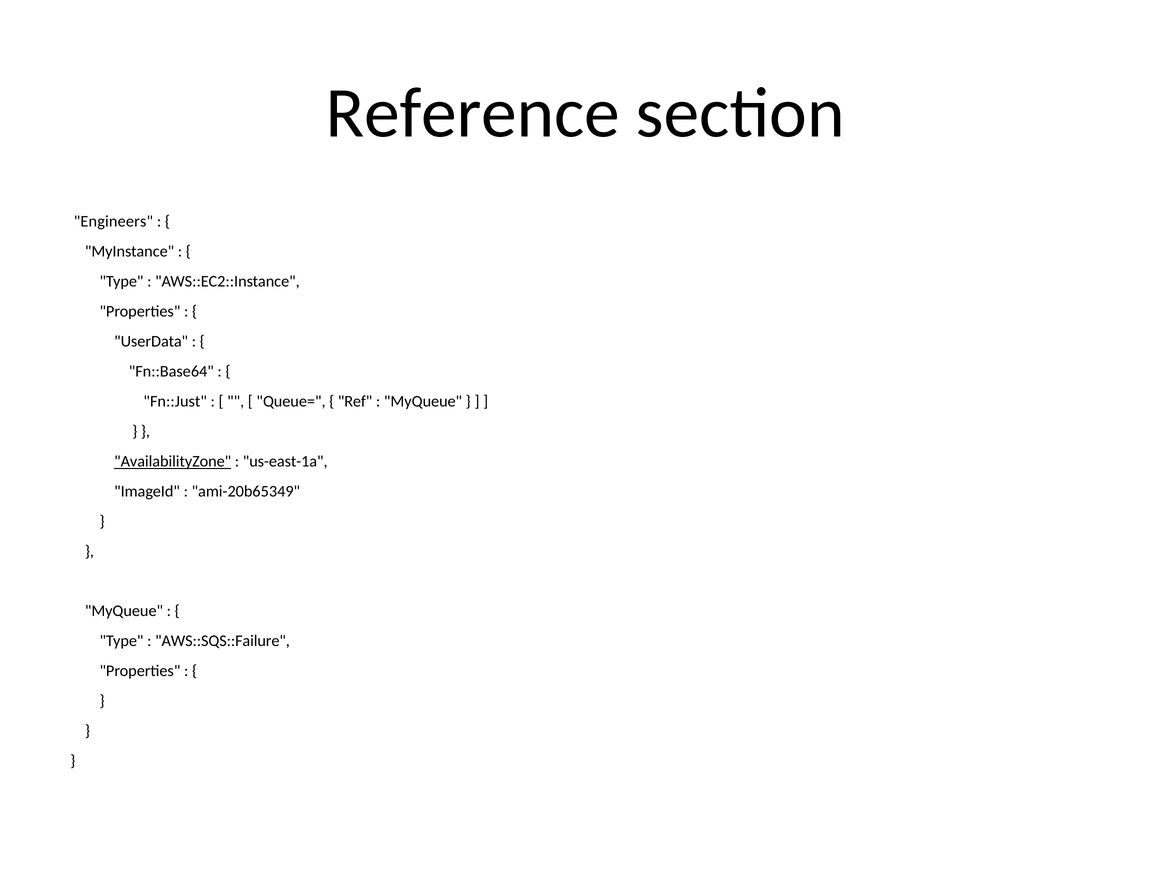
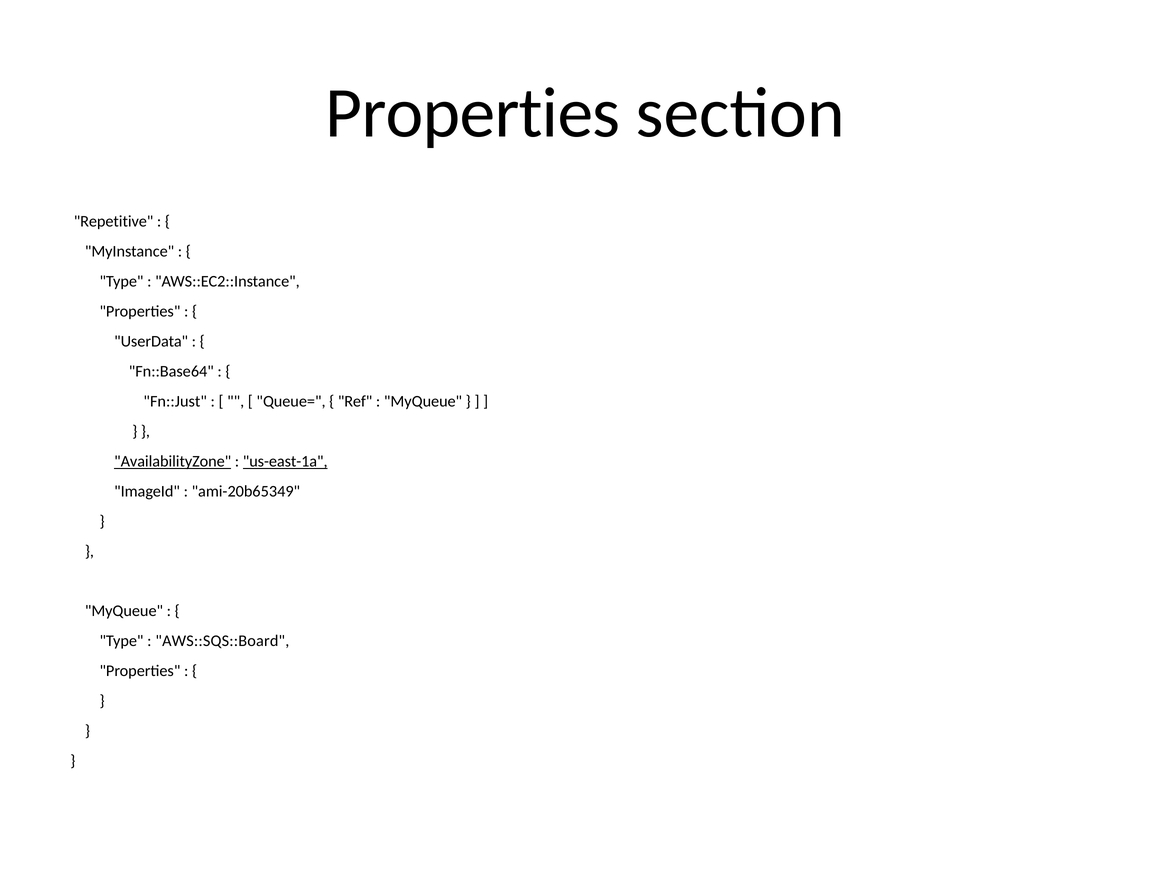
Reference: Reference -> Properties (473, 113)
Engineers: Engineers -> Repetitive (114, 222)
us-east-1a underline: none -> present (285, 461)
AWS::SQS::Failure: AWS::SQS::Failure -> AWS::SQS::Board (222, 641)
